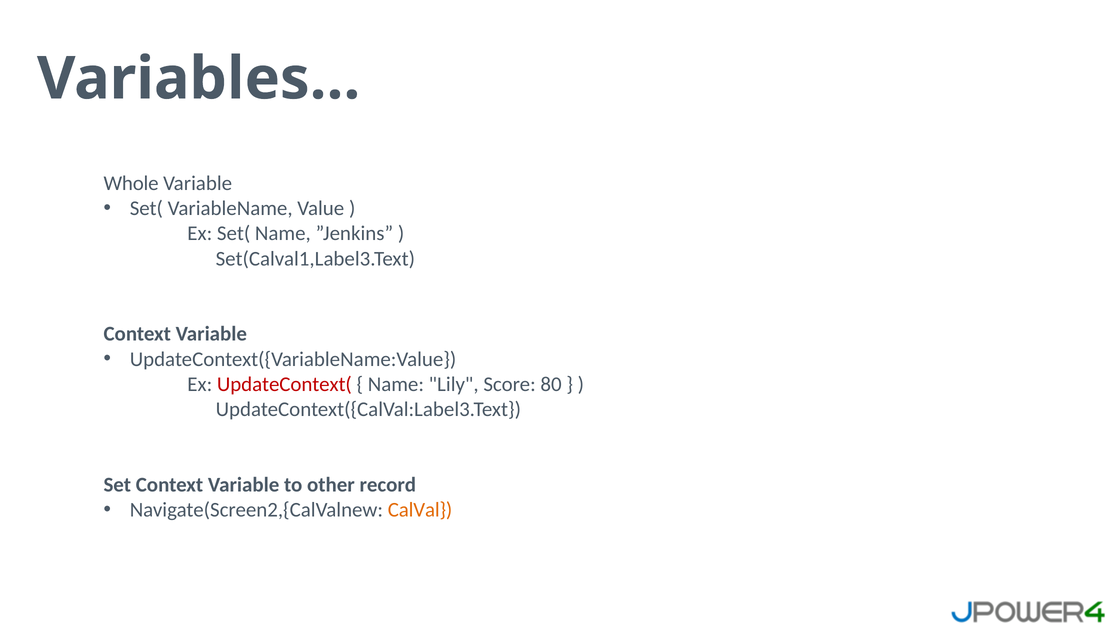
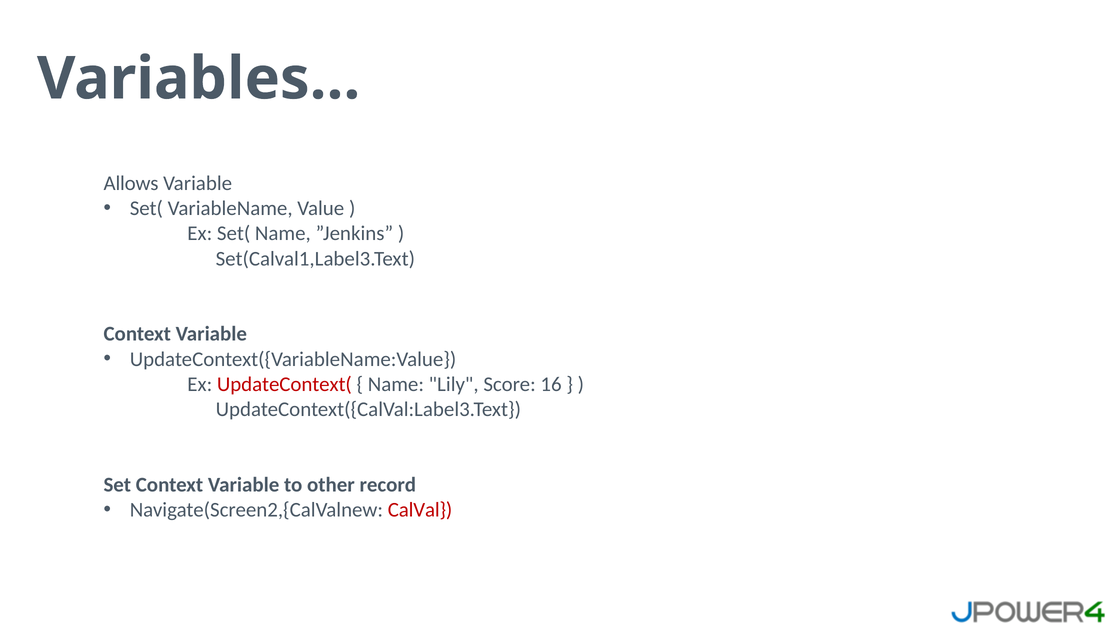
Whole: Whole -> Allows (131, 183)
80: 80 -> 16 (551, 384)
CalVal colour: orange -> red (420, 510)
